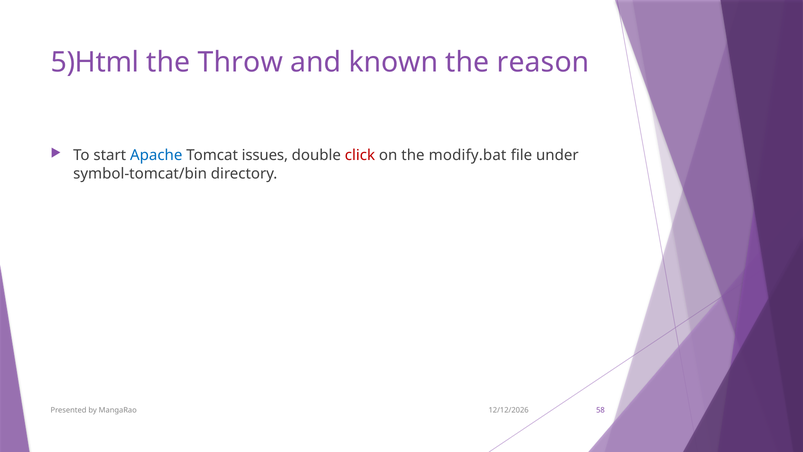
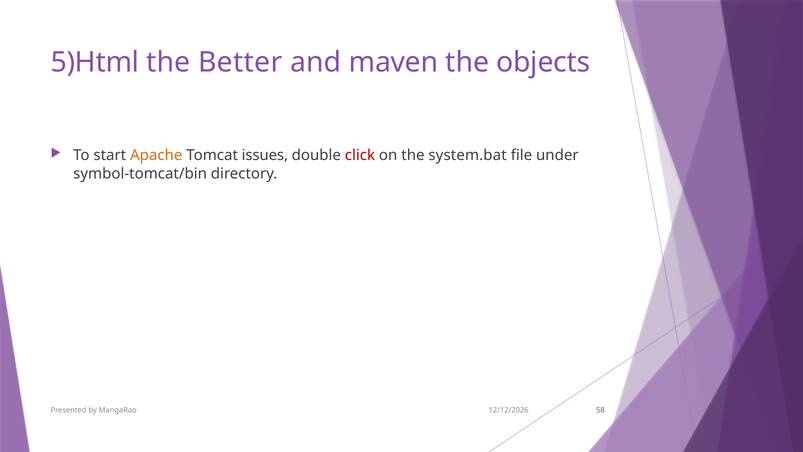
Throw: Throw -> Better (240, 62)
known: known -> maven (394, 62)
reason: reason -> objects (543, 62)
Apache colour: blue -> orange (156, 155)
modify.bat: modify.bat -> system.bat (468, 155)
